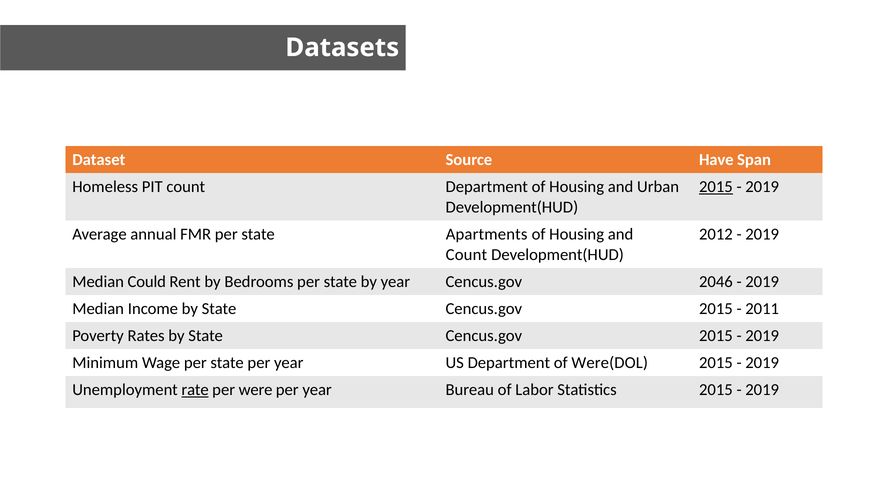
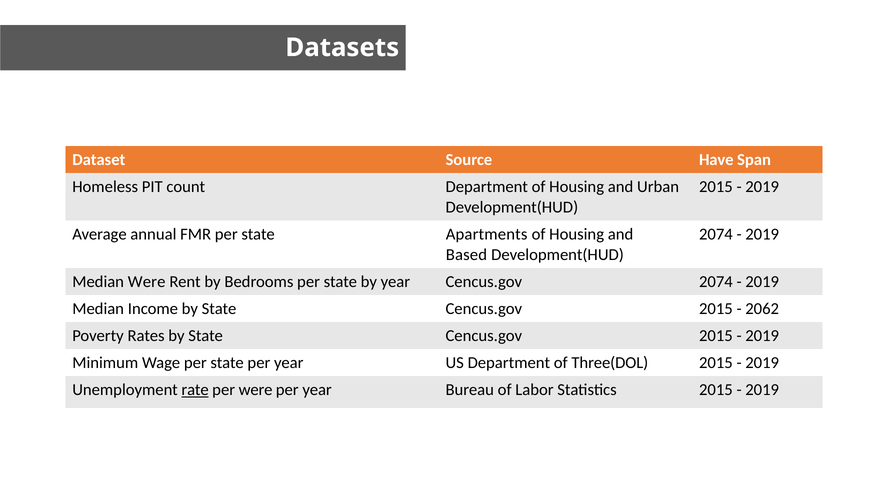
2015 underline: present -> none (716, 187)
2012: 2012 -> 2074 (716, 234)
Count: Count -> Based (466, 255)
Median Could: Could -> Were (147, 282)
Cencus.gov 2046: 2046 -> 2074 (716, 282)
2011: 2011 -> 2062 (762, 309)
Were(DOL: Were(DOL -> Three(DOL (610, 363)
